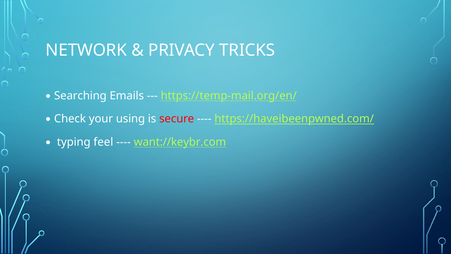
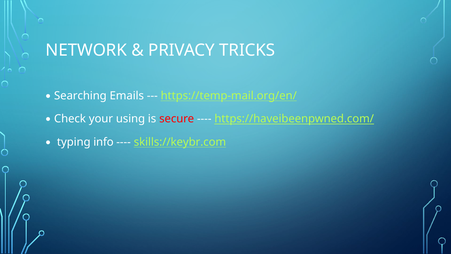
feel: feel -> info (103, 142)
want://keybr.com: want://keybr.com -> skills://keybr.com (180, 142)
